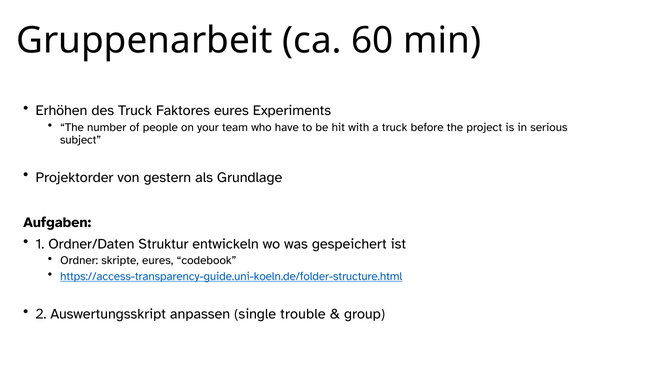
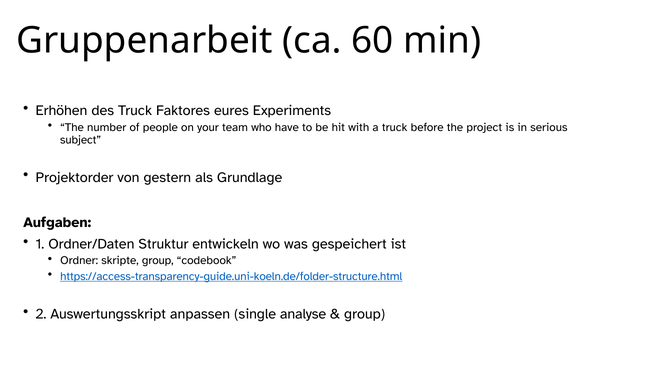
skripte eures: eures -> group (158, 261)
trouble: trouble -> analyse (303, 315)
